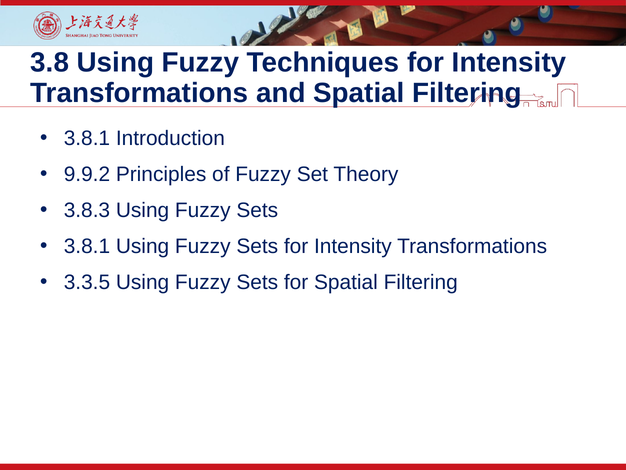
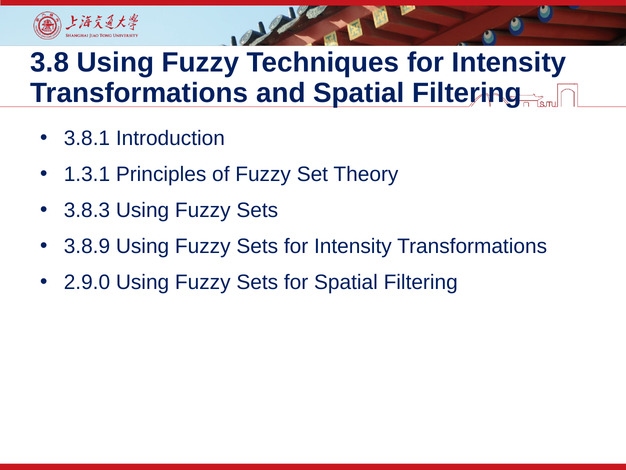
9.9.2: 9.9.2 -> 1.3.1 (87, 174)
3.8.1: 3.8.1 -> 3.8.9 (87, 246)
3.3.5: 3.3.5 -> 2.9.0 (87, 282)
